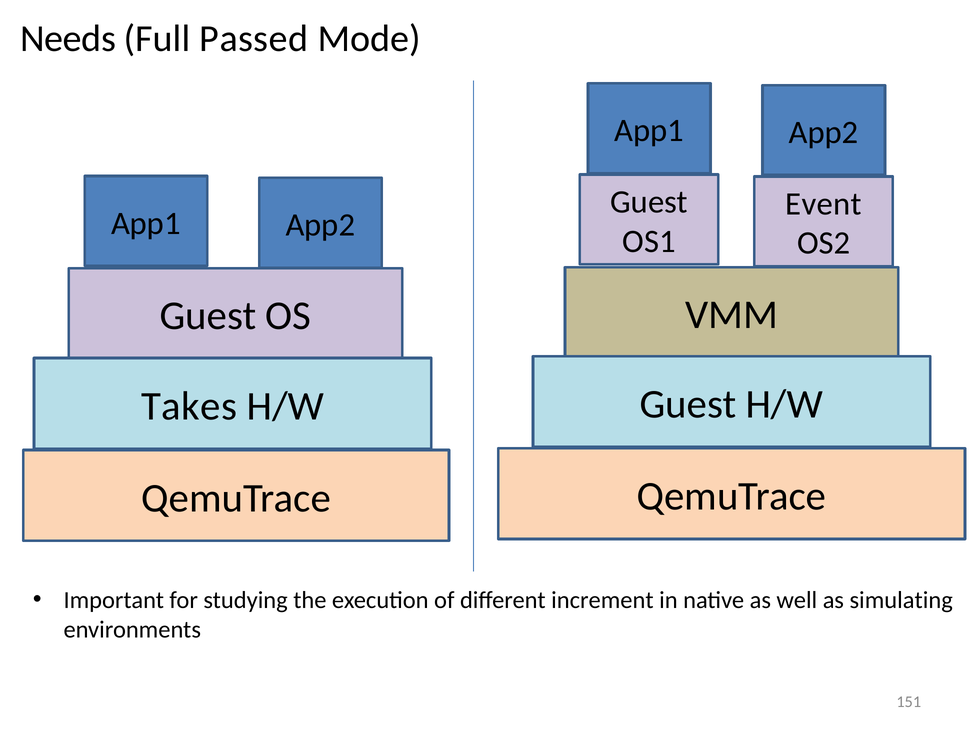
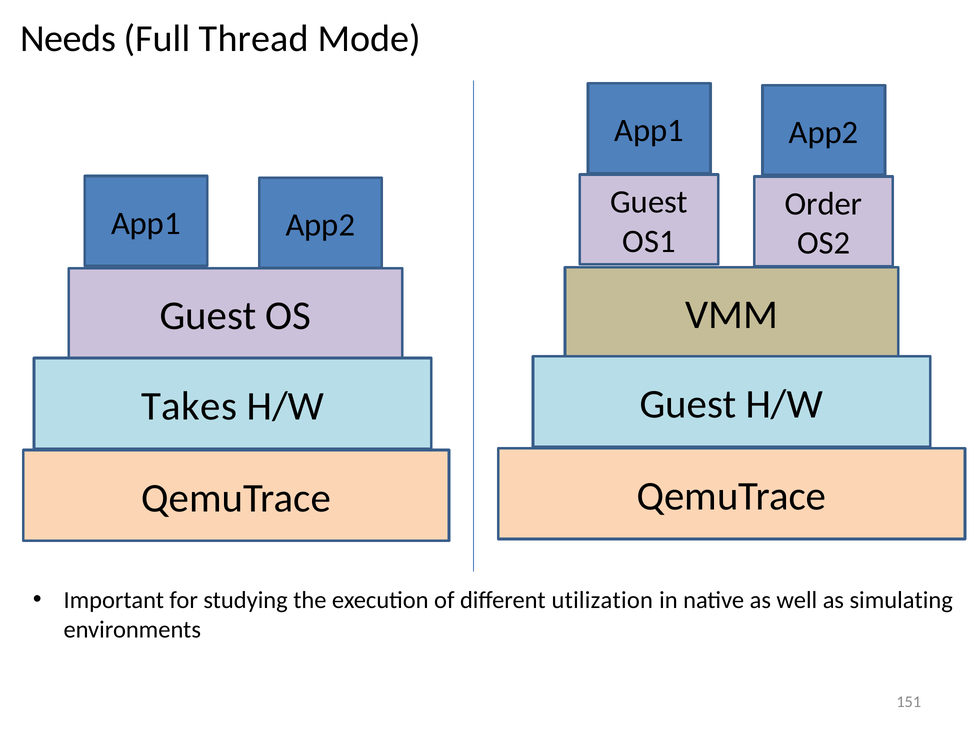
Passed: Passed -> Thread (254, 39)
Event: Event -> Order (824, 204)
increment: increment -> utilization (602, 600)
